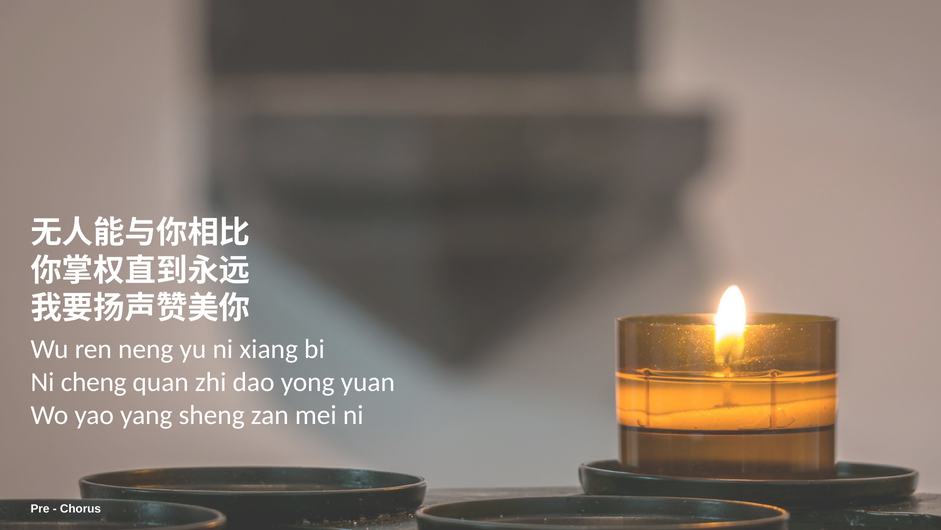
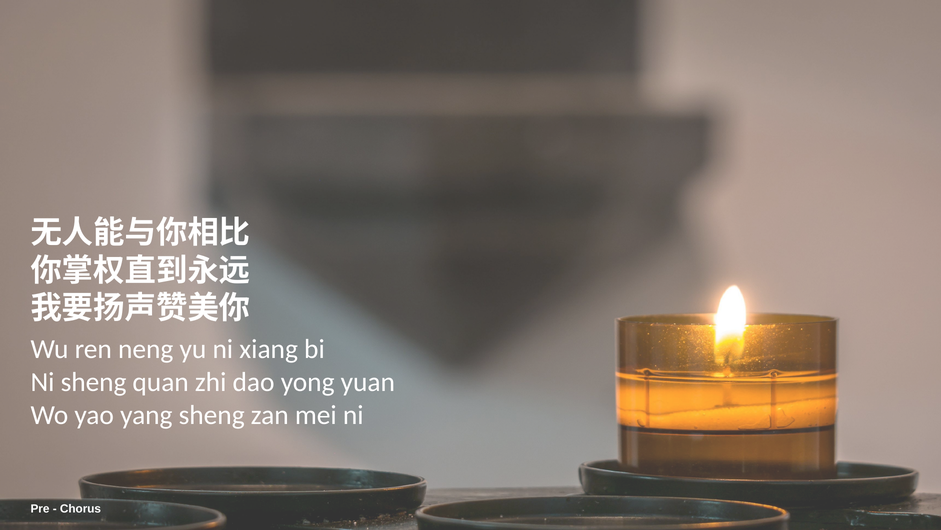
Ni cheng: cheng -> sheng (94, 382)
